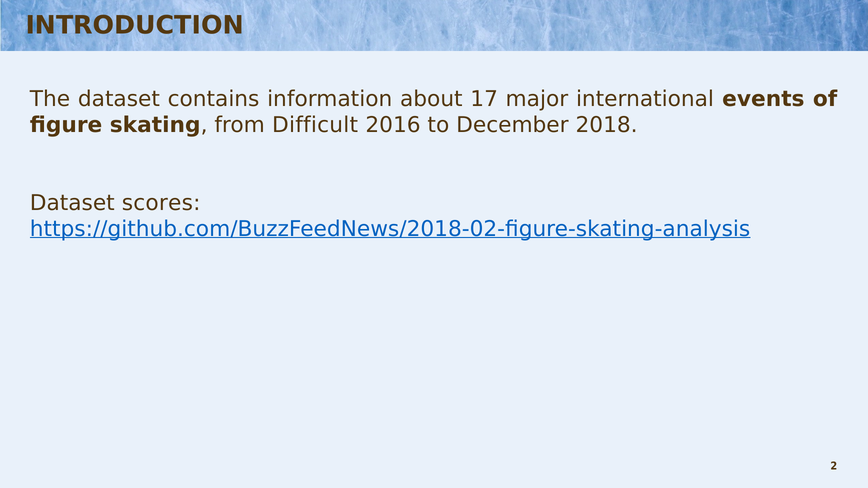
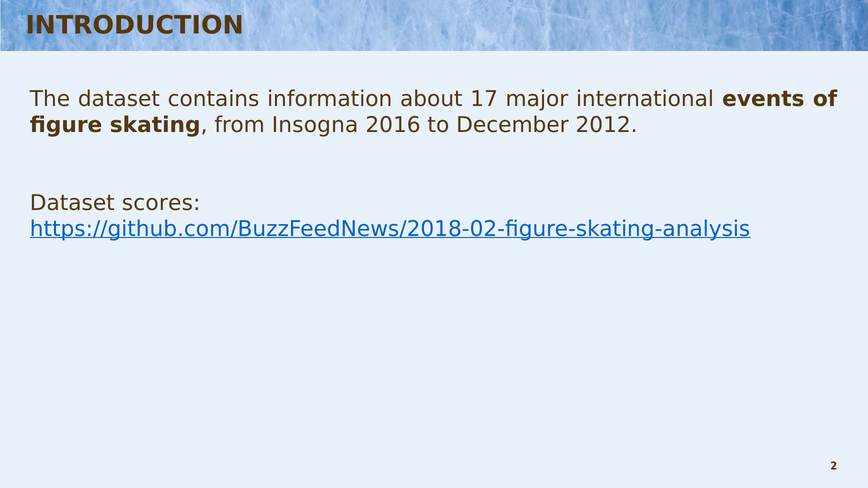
Difficult: Difficult -> Insogna (315, 125)
2018: 2018 -> 2012 (607, 125)
